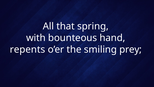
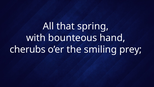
repents: repents -> cherubs (28, 49)
